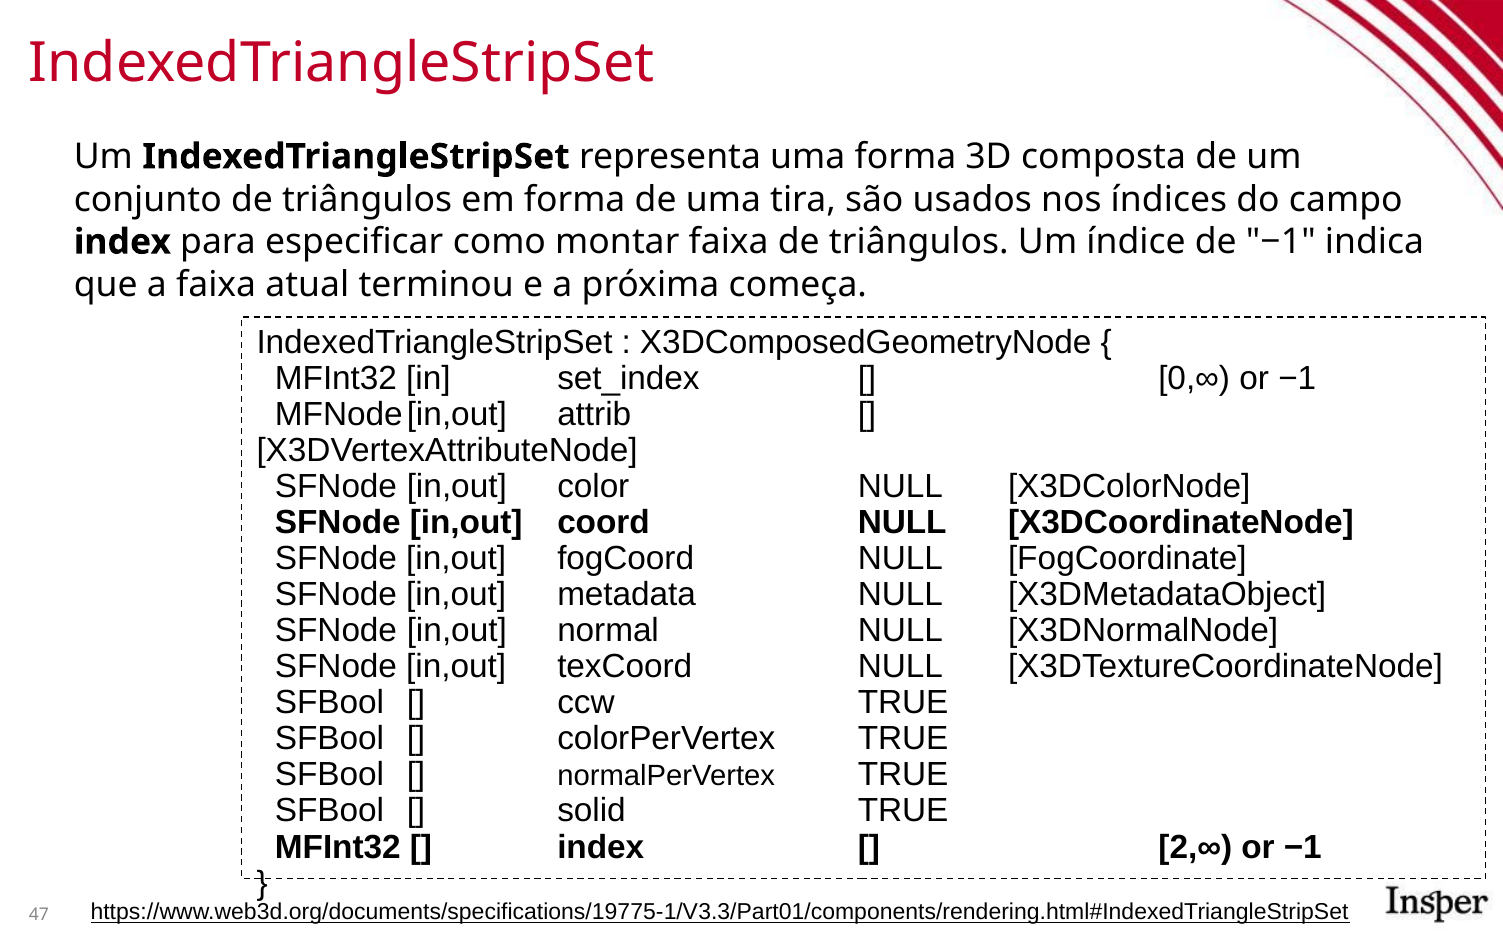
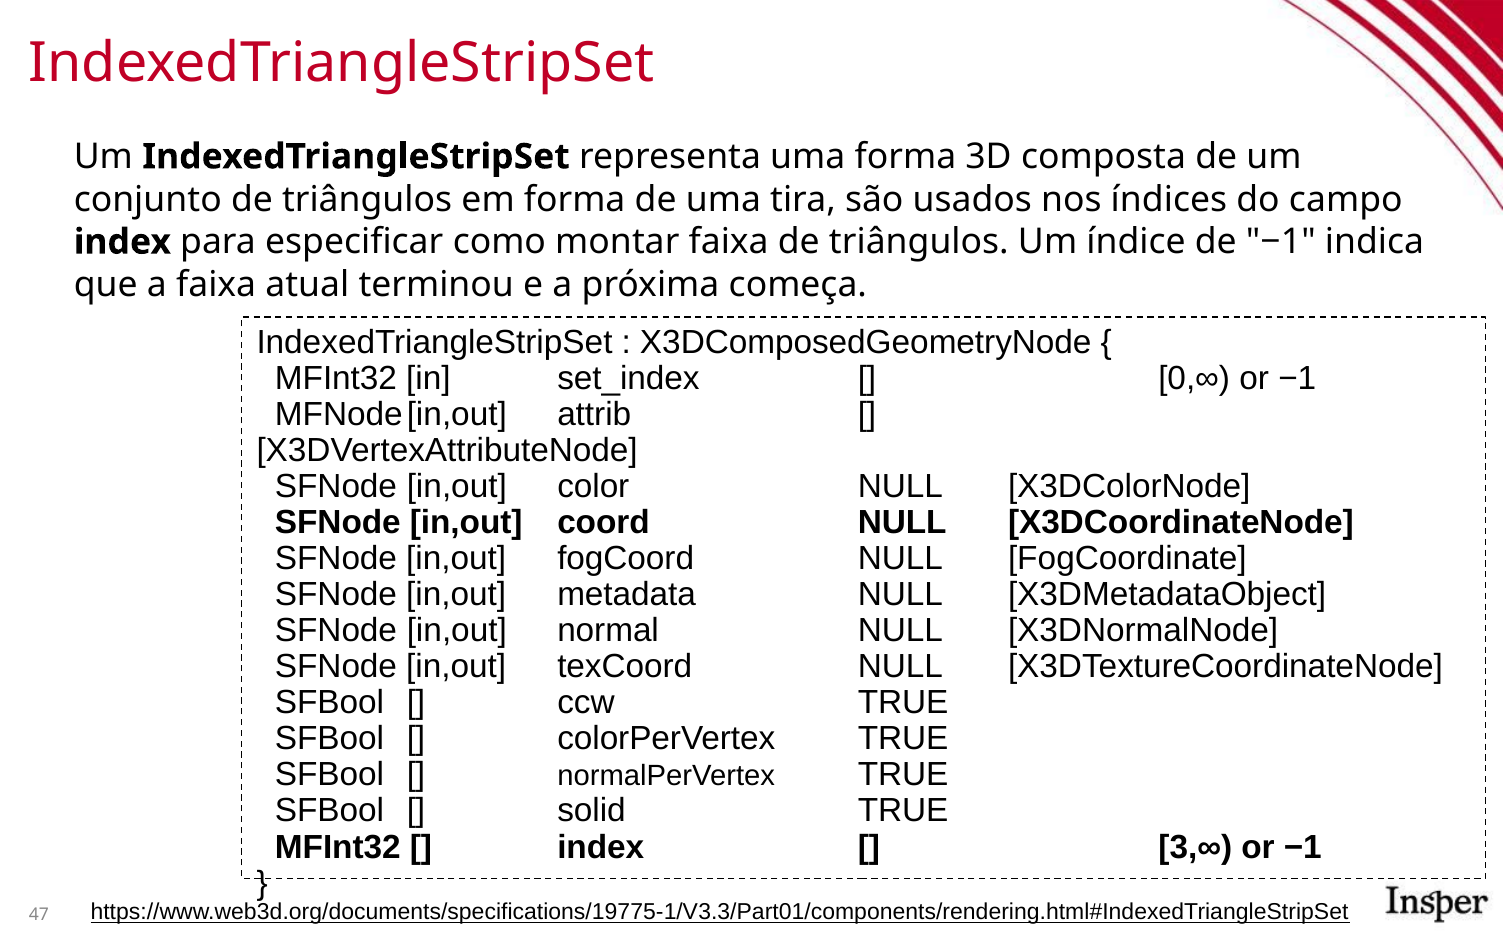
2,∞: 2,∞ -> 3,∞ (1195, 846)
